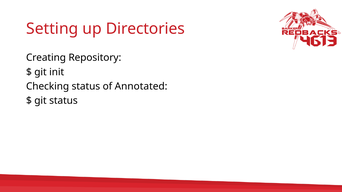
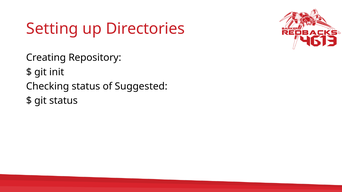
Annotated: Annotated -> Suggested (141, 87)
